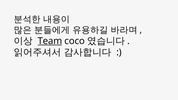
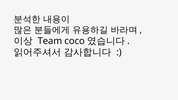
Team underline: present -> none (50, 41)
